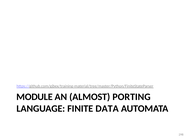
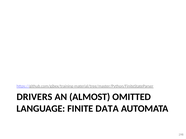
MODULE: MODULE -> DRIVERS (34, 97)
PORTING: PORTING -> OMITTED (132, 97)
